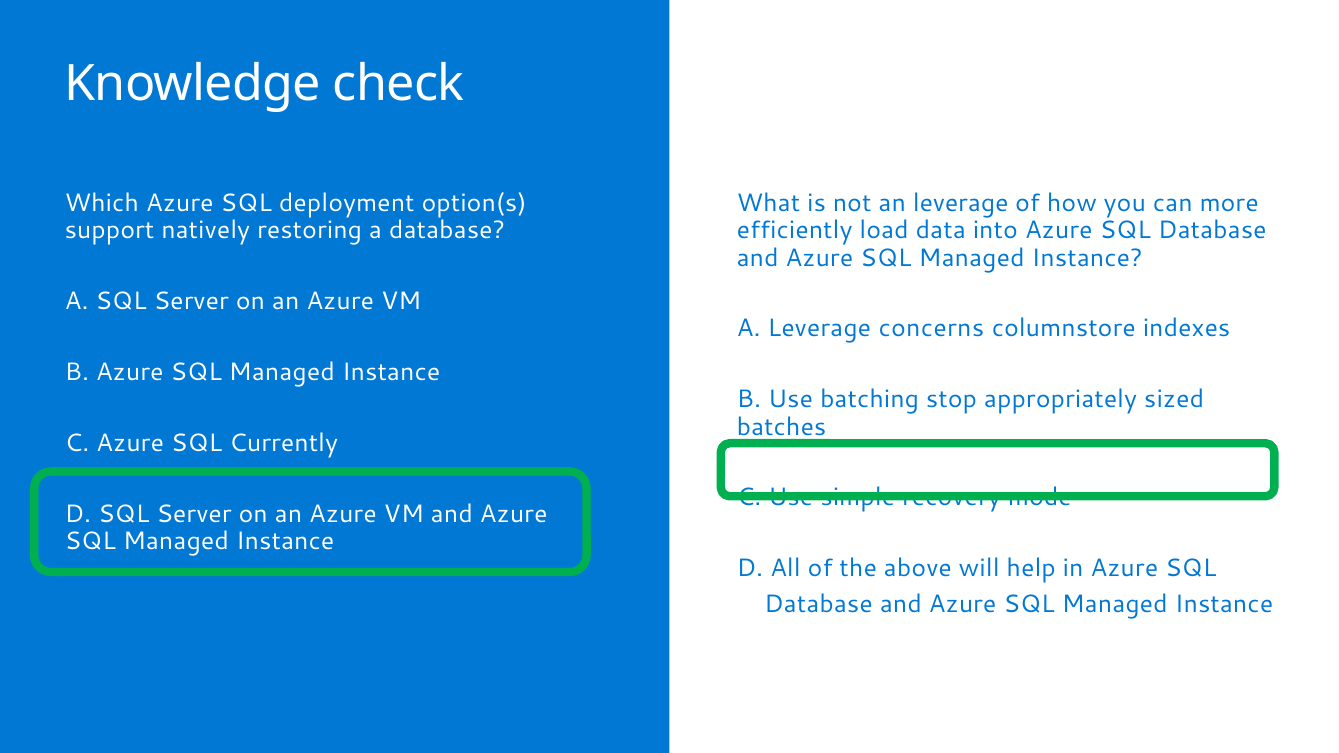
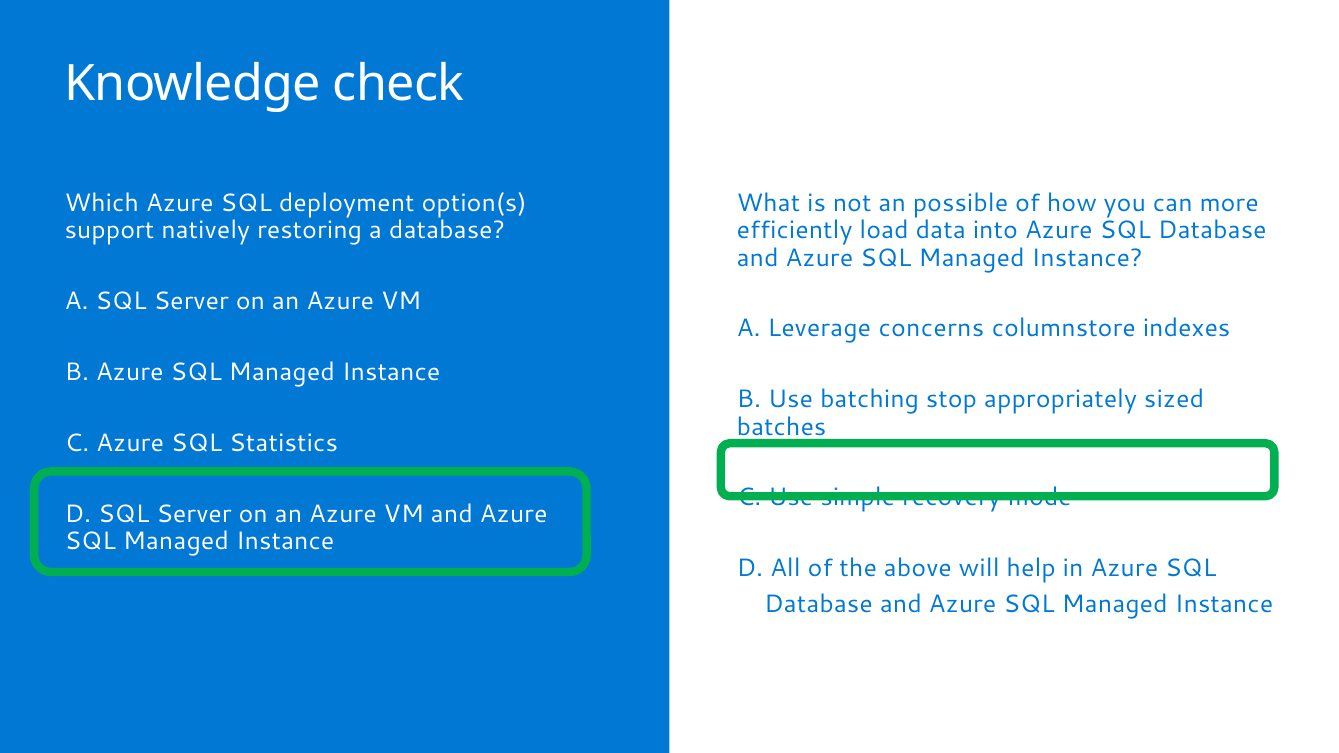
an leverage: leverage -> possible (961, 204)
Currently: Currently -> Statistics (284, 444)
